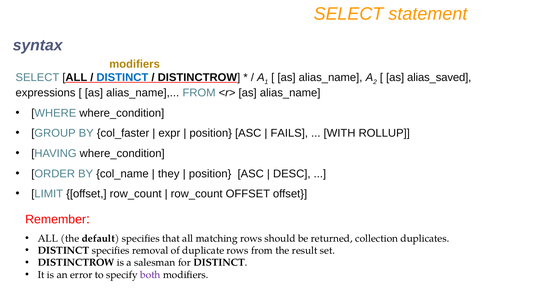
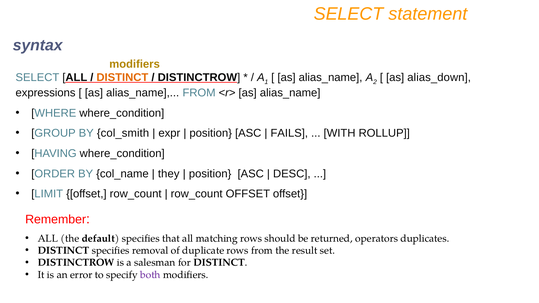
DISTINCT colour: blue -> orange (122, 78)
alias_saved: alias_saved -> alias_down (439, 78)
col_faster: col_faster -> col_smith (123, 133)
collection: collection -> operators (377, 238)
